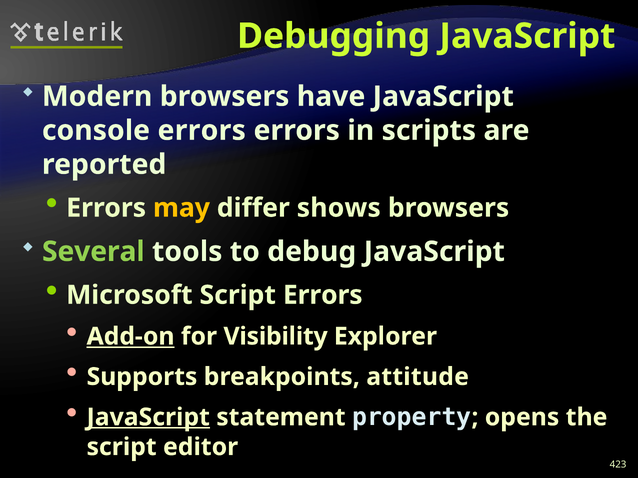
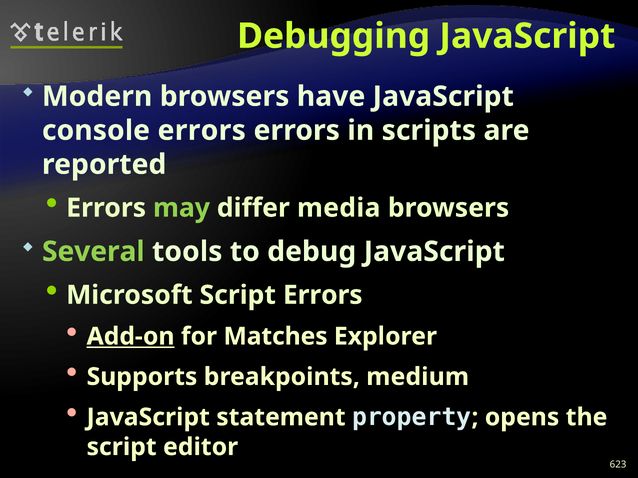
may colour: yellow -> light green (181, 208)
shows: shows -> media (339, 208)
Visibility: Visibility -> Matches (276, 337)
attitude: attitude -> medium (418, 377)
JavaScript underline: present -> none (148, 418)
423: 423 -> 623 (618, 465)
